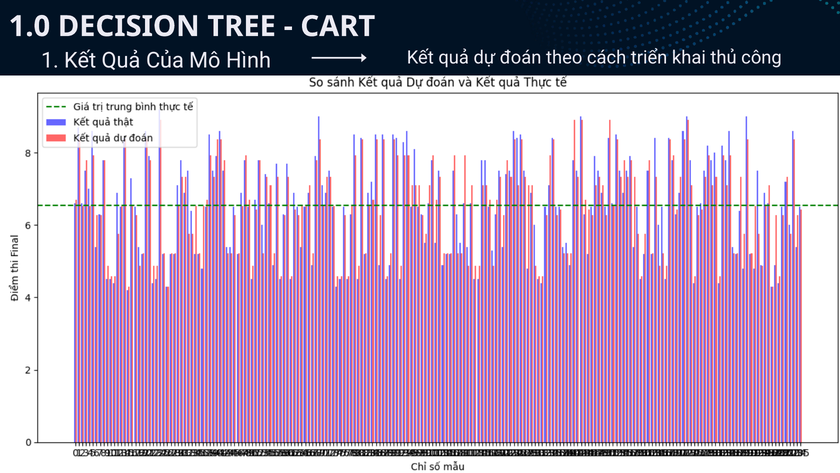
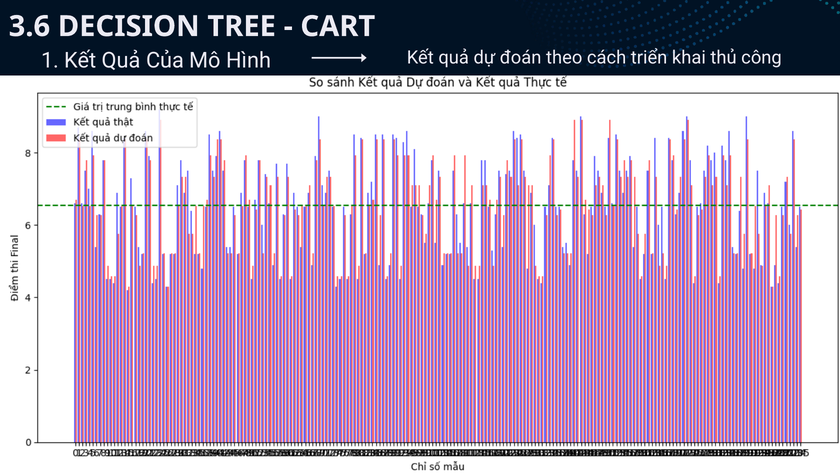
1.0: 1.0 -> 3.6 (29, 26)
